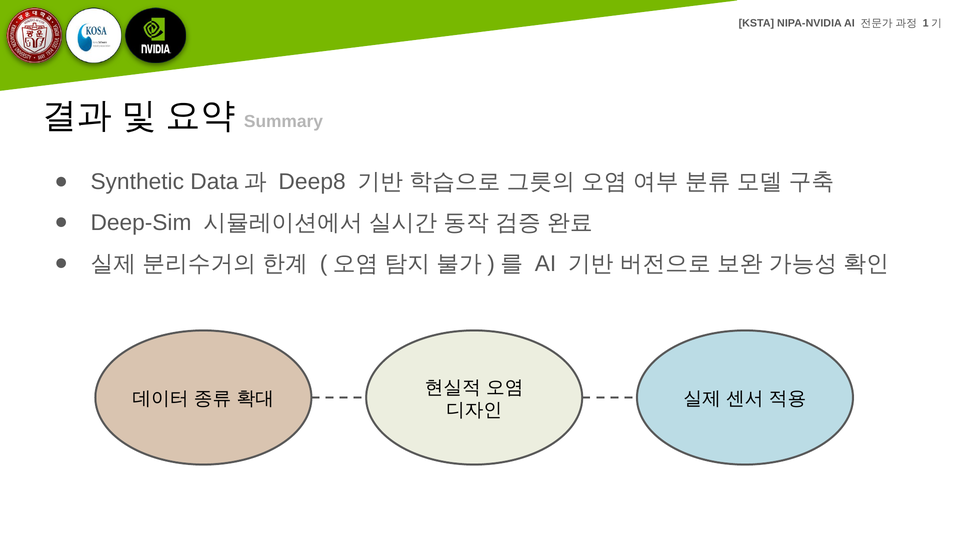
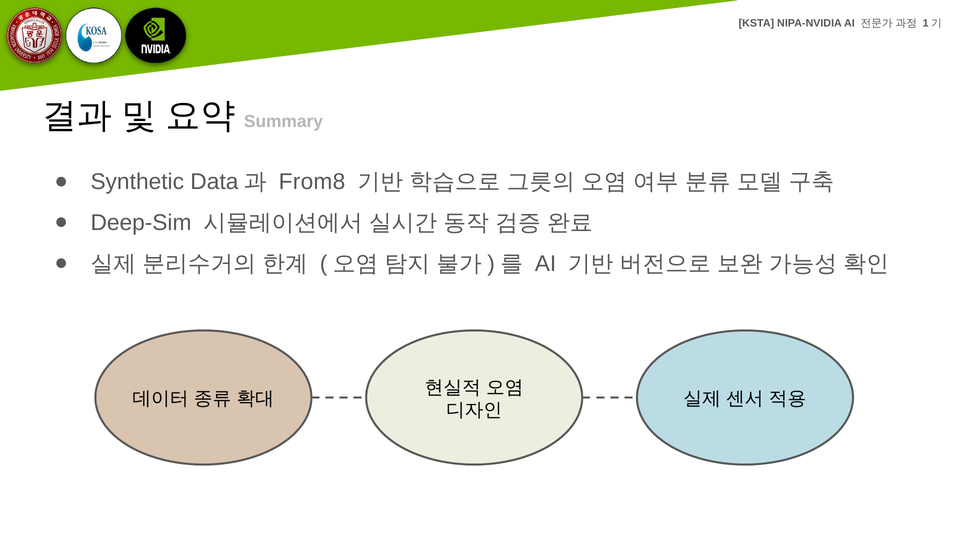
Deep8: Deep8 -> From8 (312, 182)
